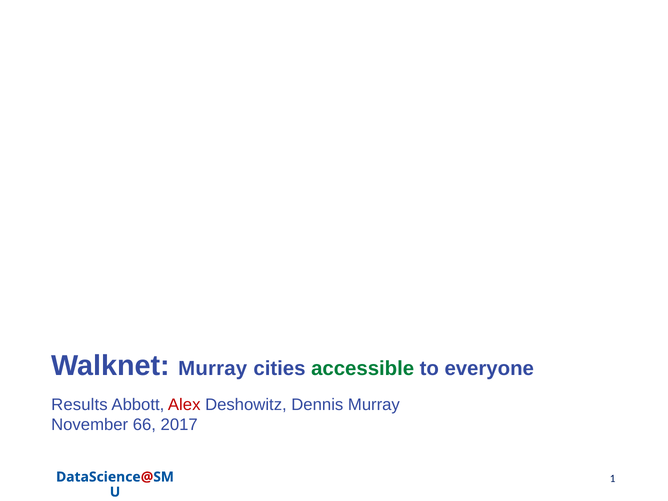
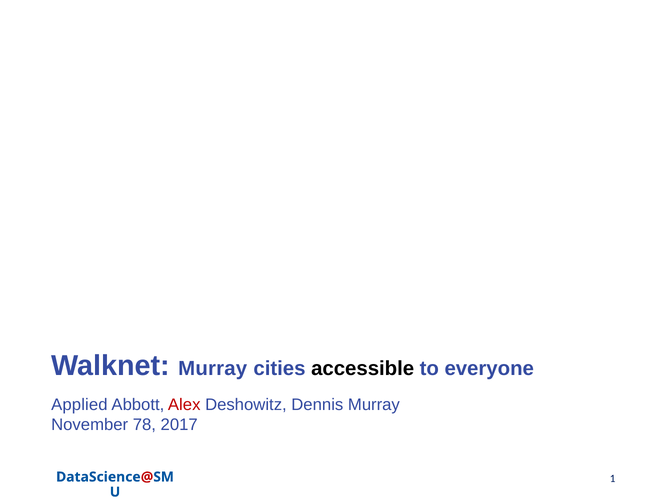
accessible colour: green -> black (363, 368)
Results: Results -> Applied (79, 405)
66: 66 -> 78 (144, 425)
